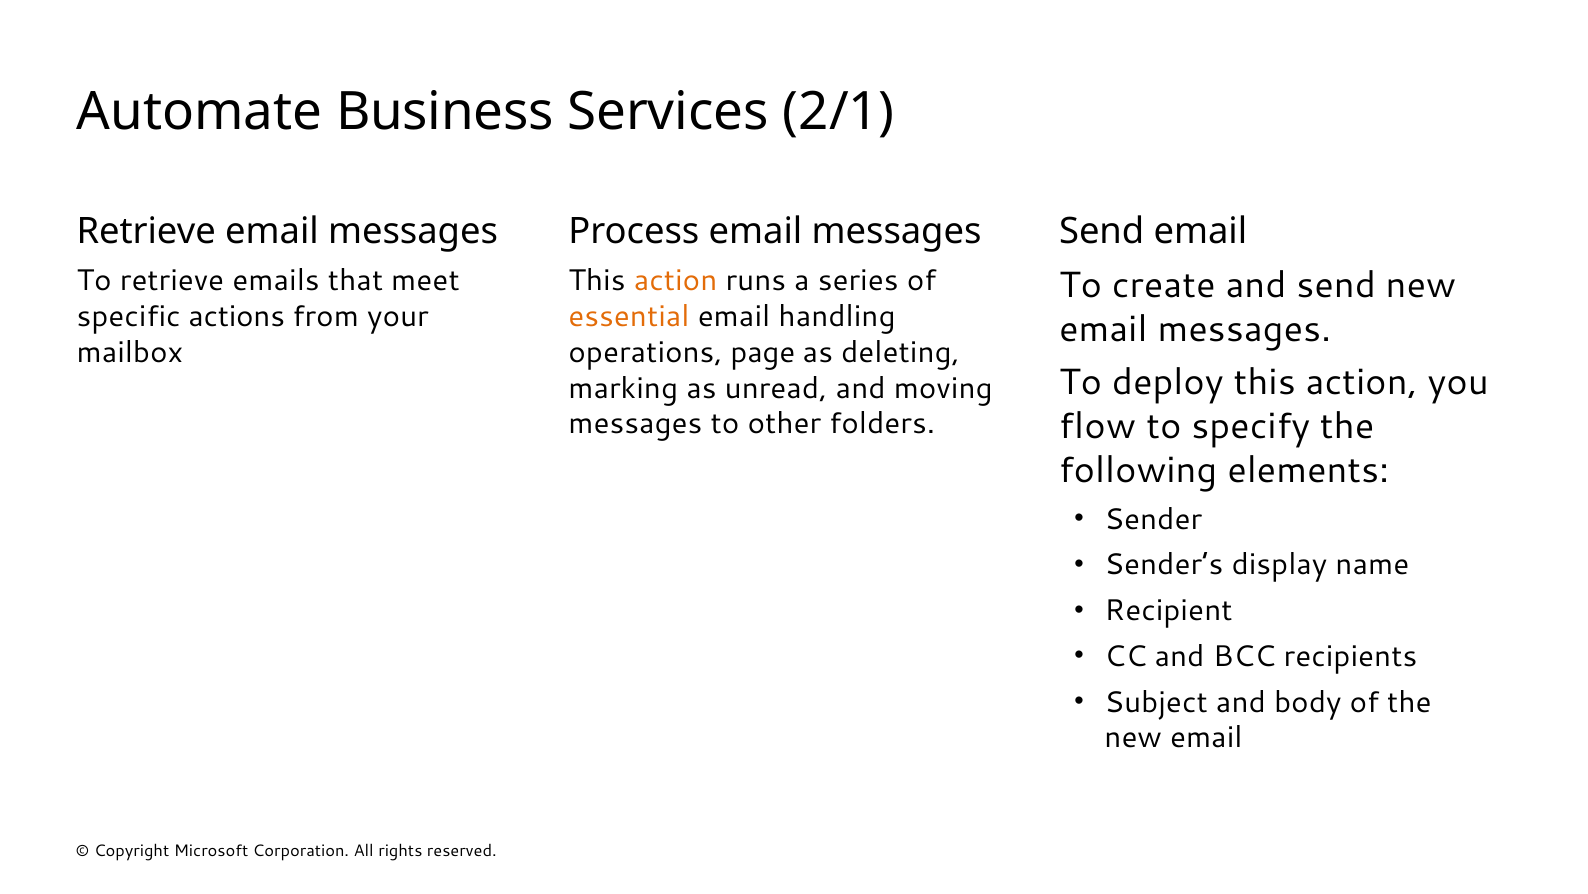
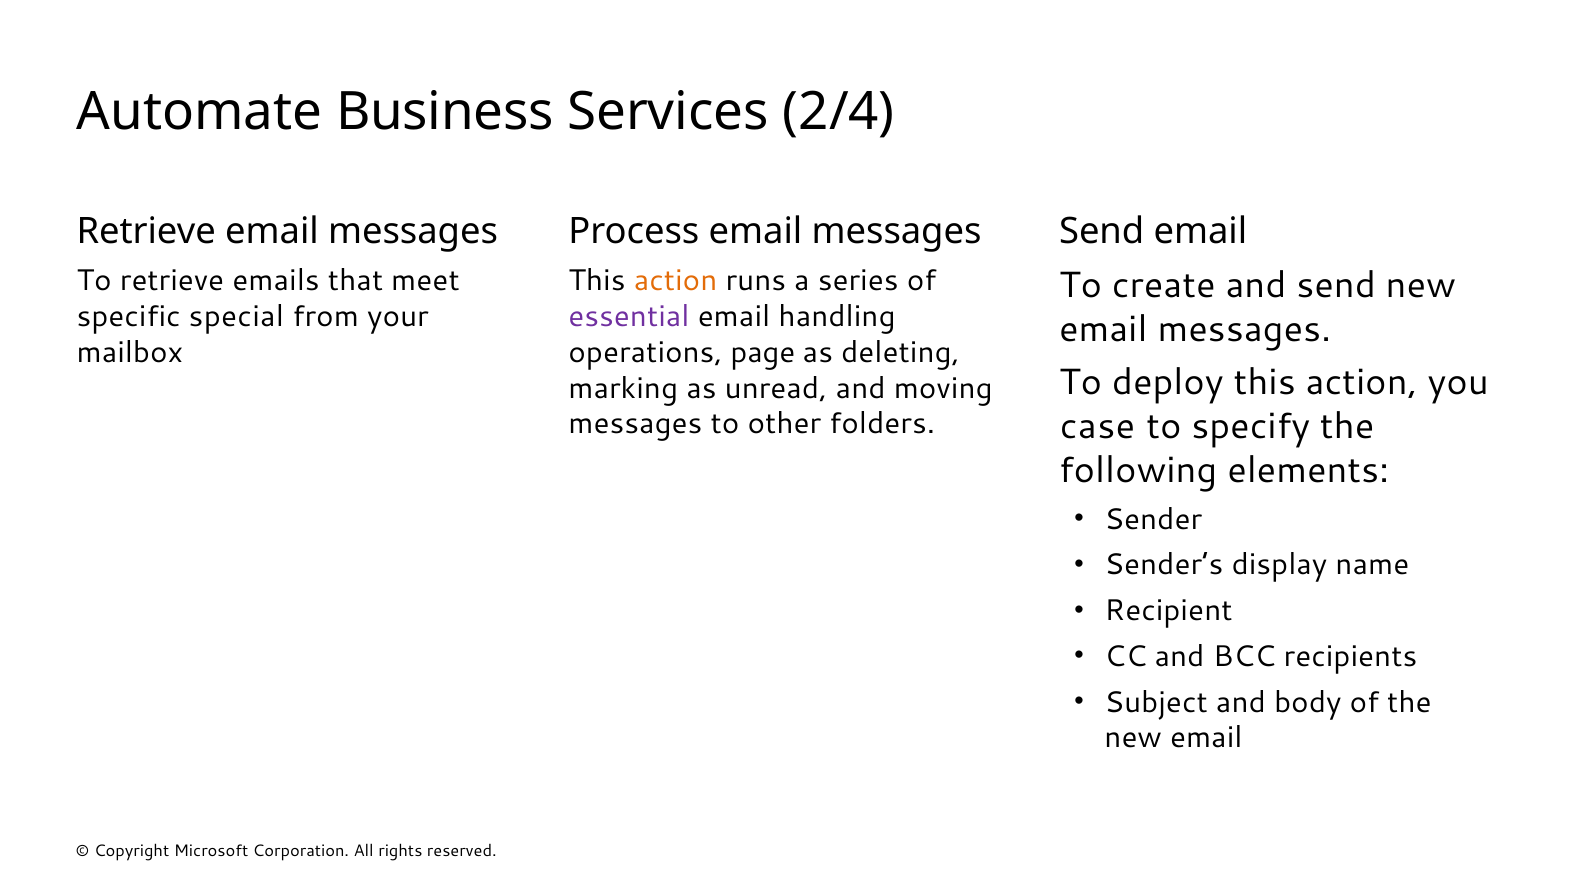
2/1: 2/1 -> 2/4 (839, 112)
actions: actions -> special (236, 317)
essential colour: orange -> purple (629, 317)
flow: flow -> case (1098, 426)
